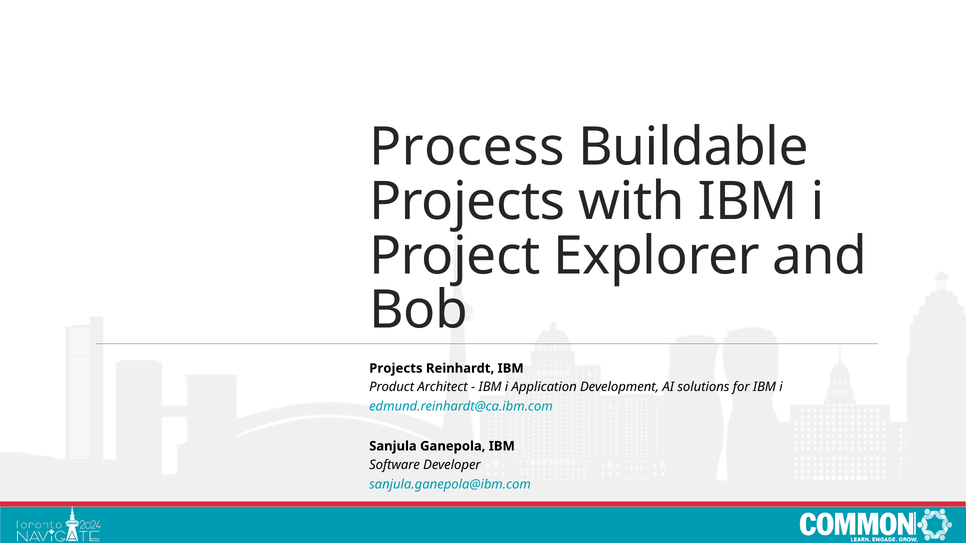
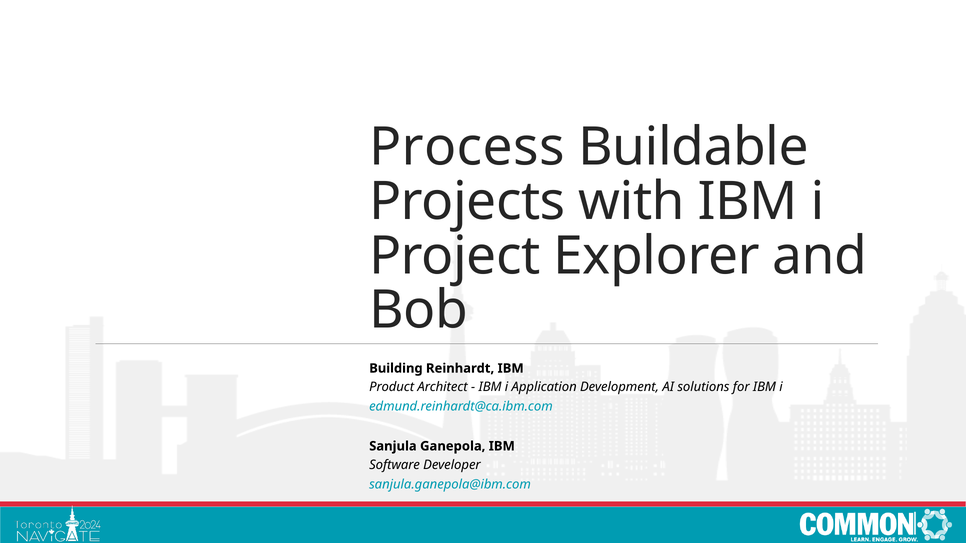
Projects: Projects -> Building (396, 369)
